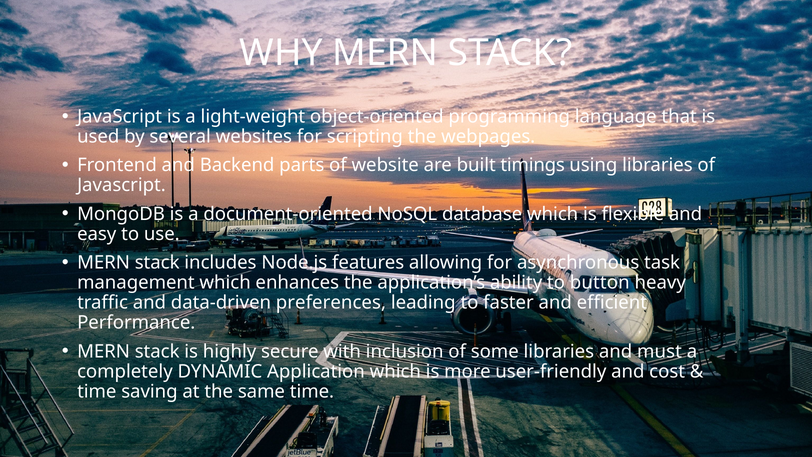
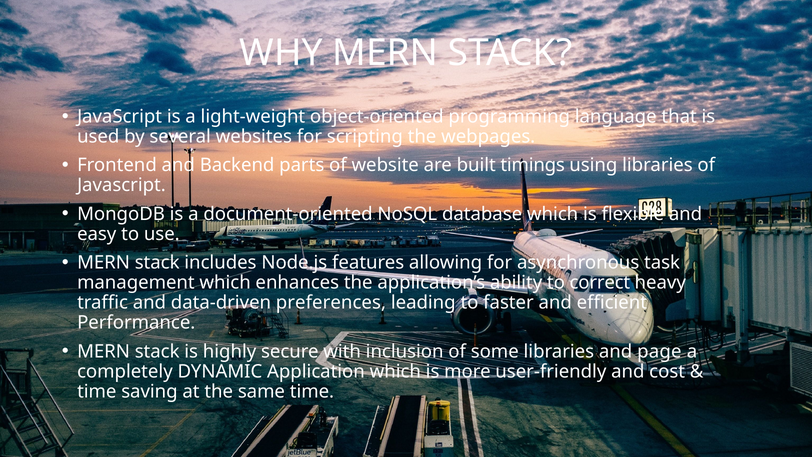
button: button -> correct (600, 282)
must: must -> page (659, 351)
